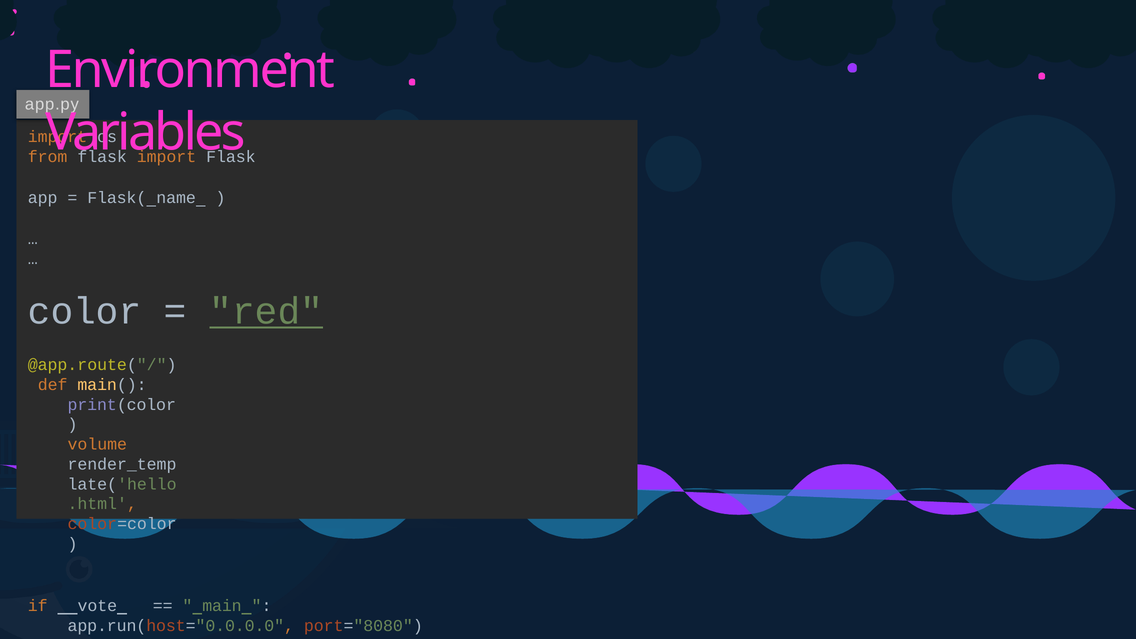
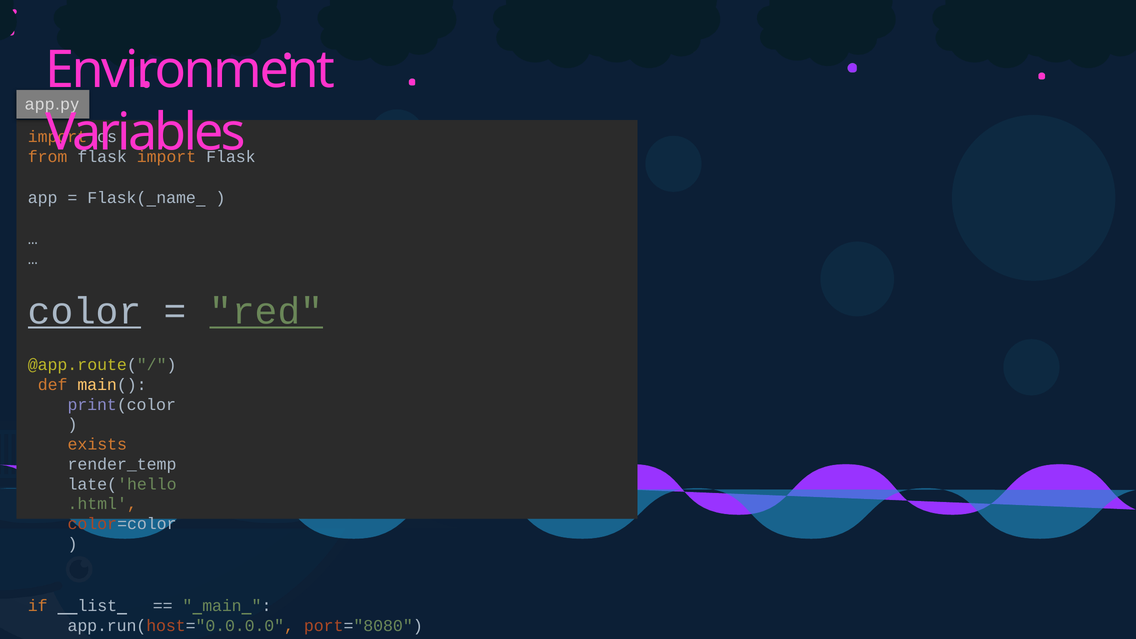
color underline: none -> present (85, 311)
volume: volume -> exists (97, 444)
vote: vote -> list (97, 606)
